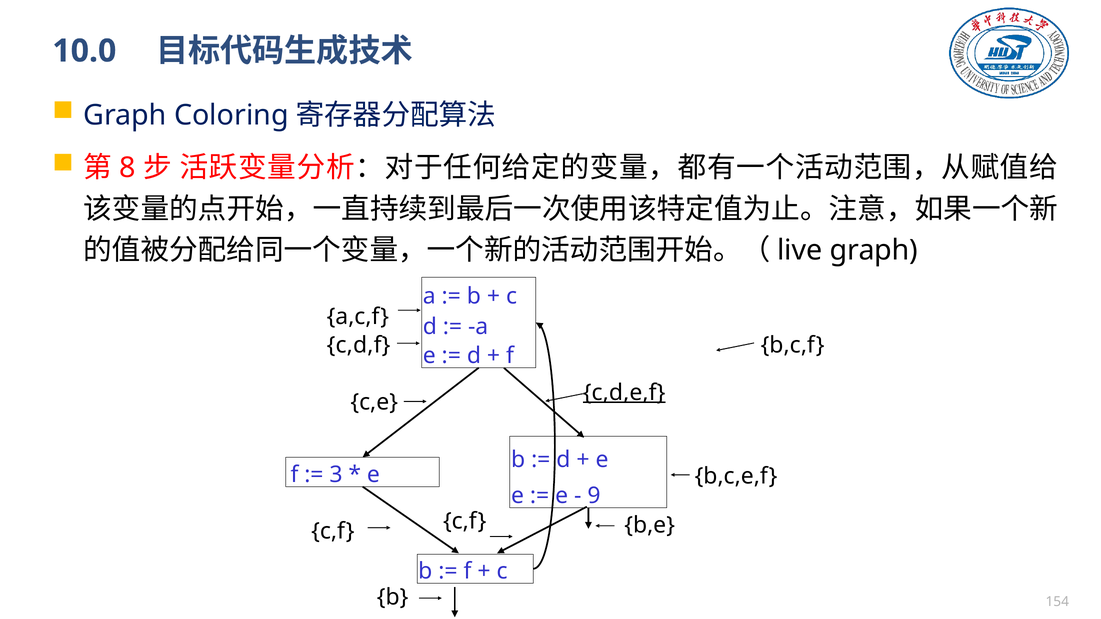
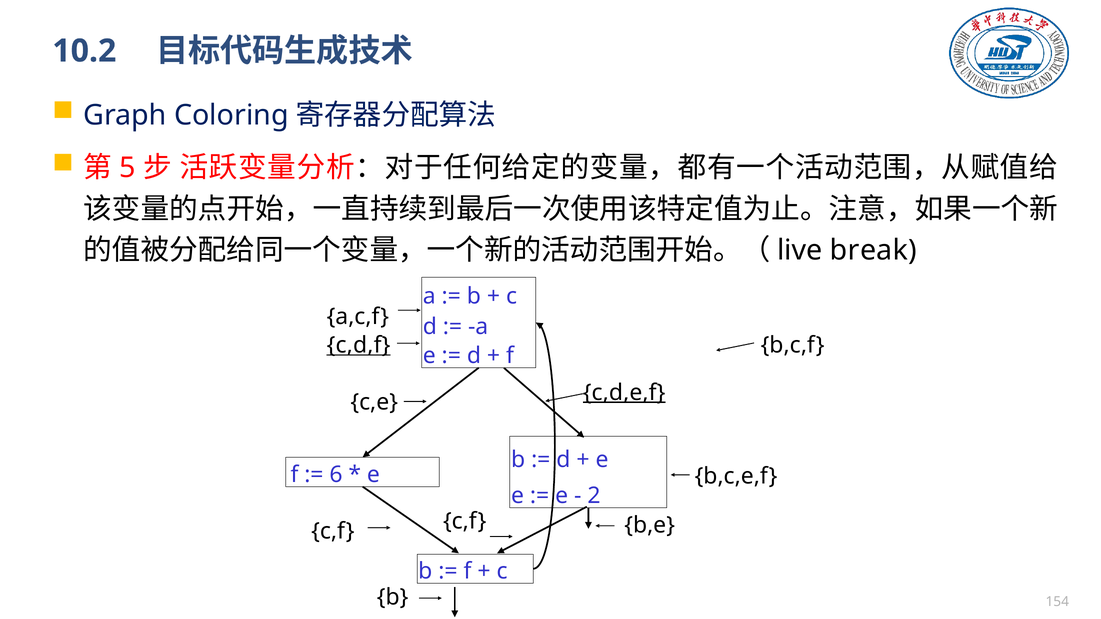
10.0: 10.0 -> 10.2 (84, 51)
8: 8 -> 5 (128, 168)
graph: graph -> break (873, 251)
c,d,f underline: none -> present (359, 345)
3: 3 -> 6 (336, 475)
9: 9 -> 2 (594, 496)
